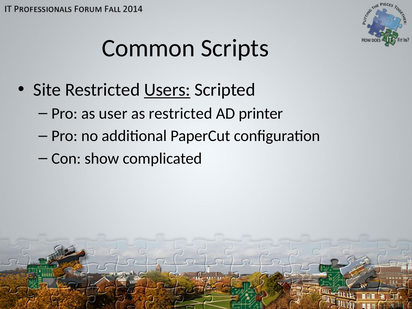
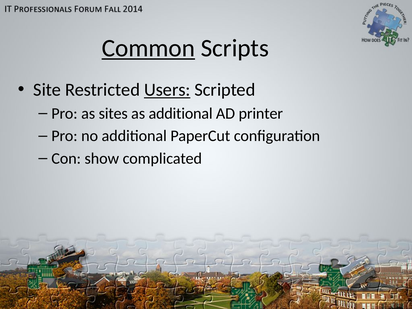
Common underline: none -> present (148, 48)
user: user -> sites (113, 114)
as restricted: restricted -> additional (181, 114)
